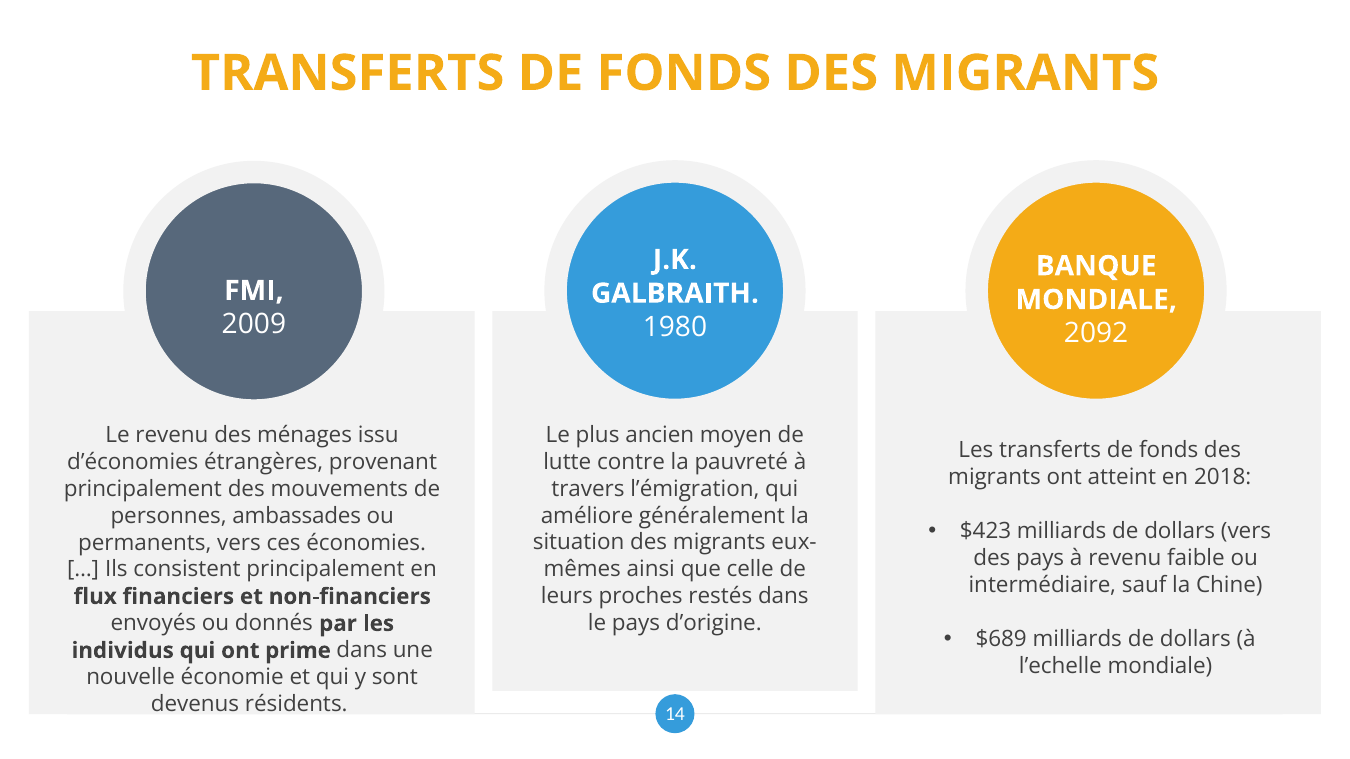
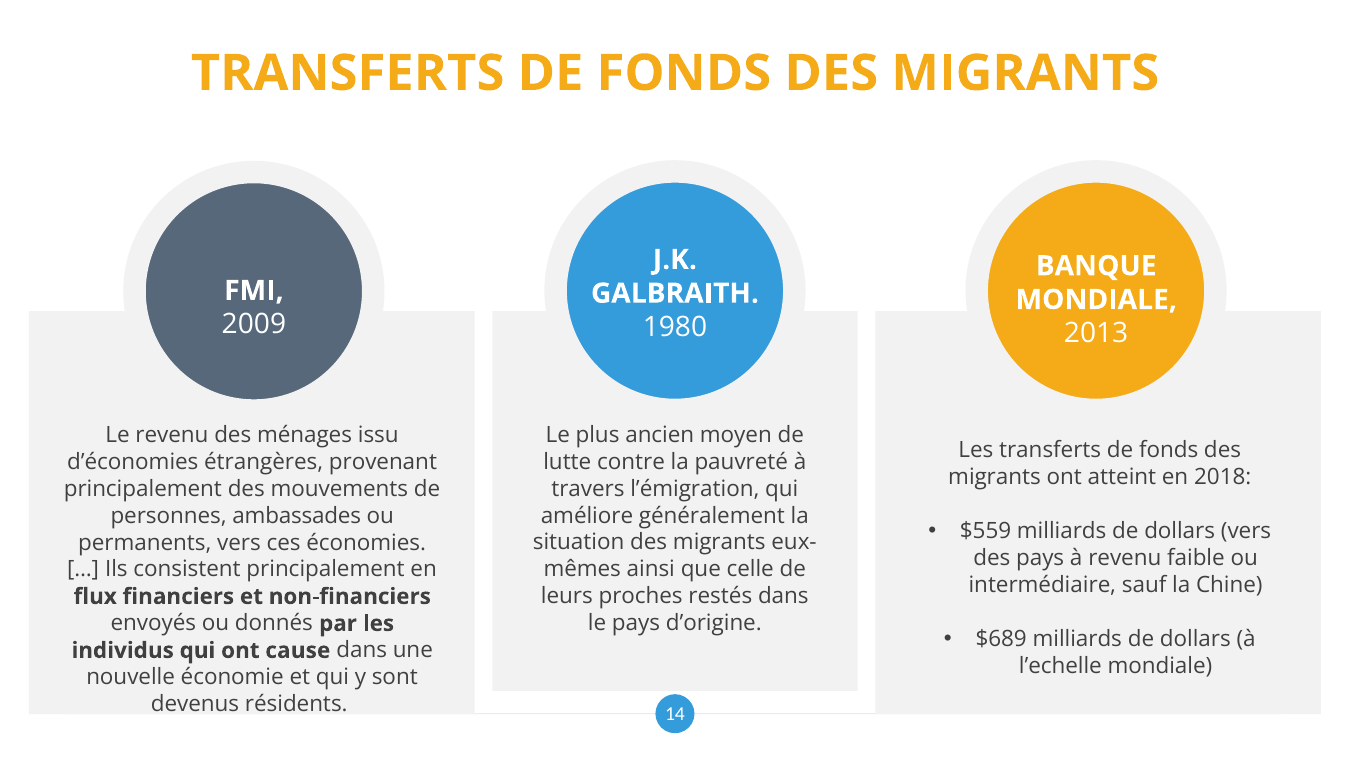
2092: 2092 -> 2013 (1096, 334)
$423: $423 -> $559 (986, 532)
prime: prime -> cause (298, 651)
